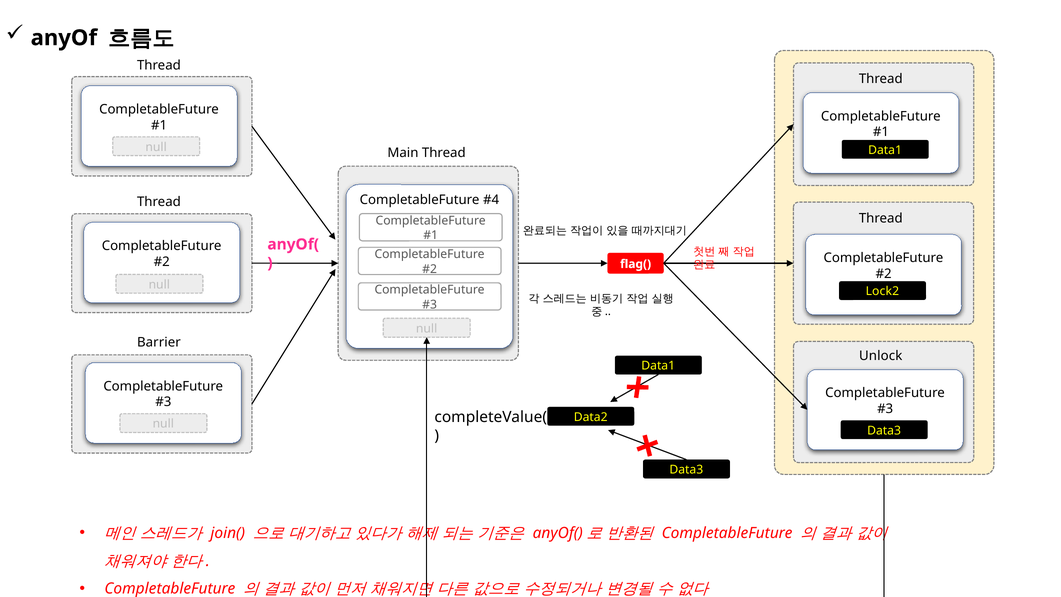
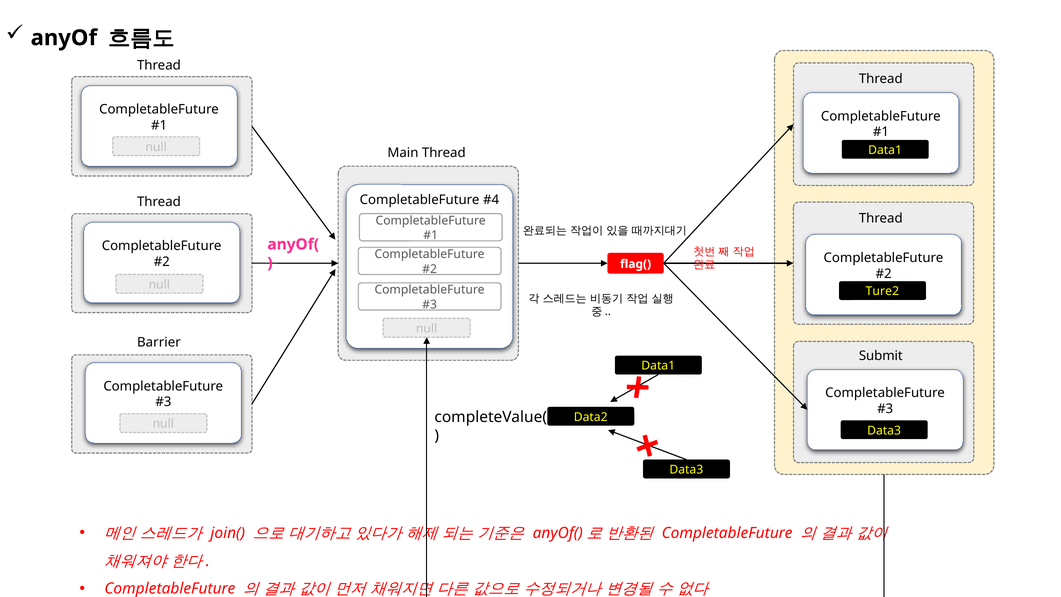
Lock2: Lock2 -> Ture2 (882, 291)
Unlock: Unlock -> Submit (881, 356)
